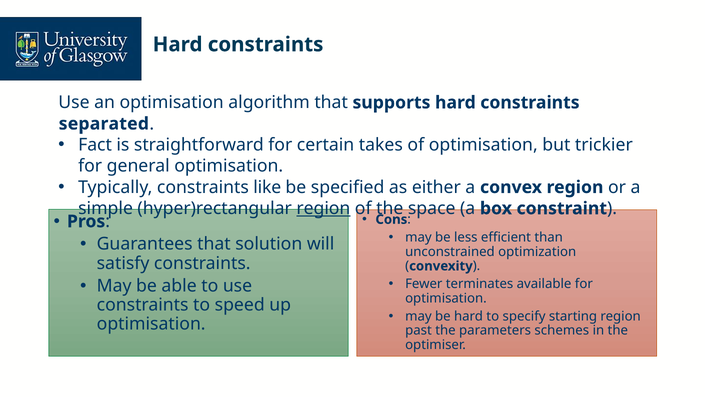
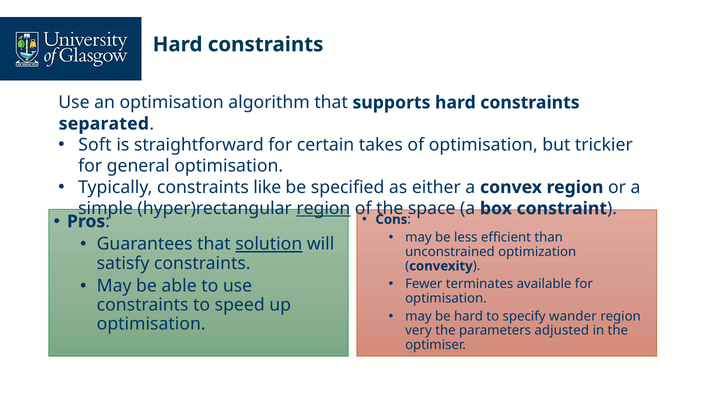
Fact: Fact -> Soft (95, 145)
solution underline: none -> present (269, 244)
starting: starting -> wander (573, 316)
past: past -> very (418, 330)
schemes: schemes -> adjusted (562, 330)
